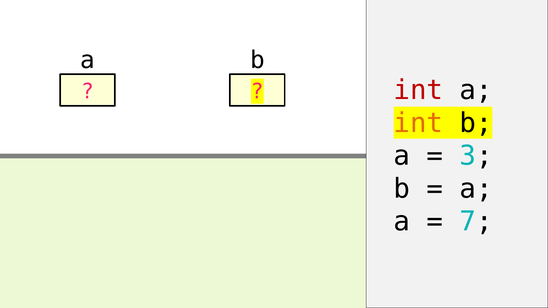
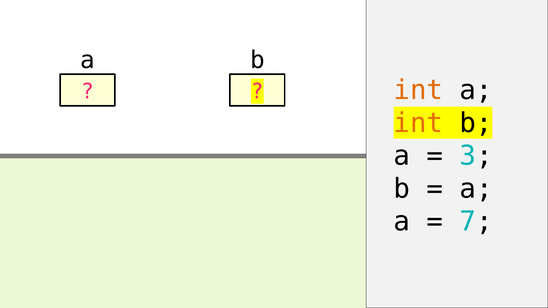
int colour: red -> orange (418, 90)
